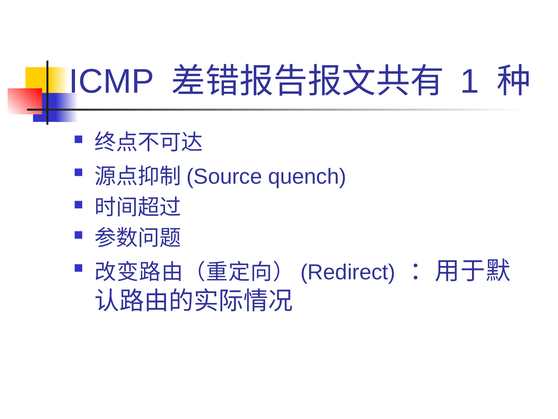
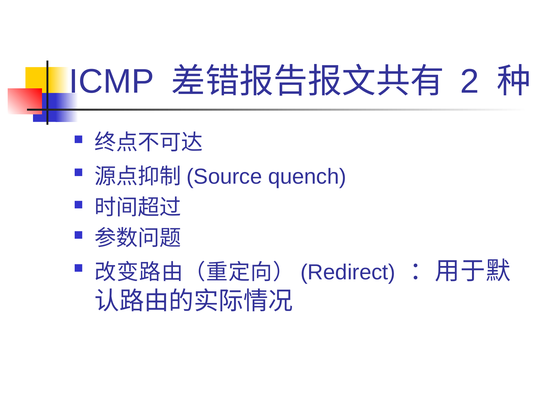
1: 1 -> 2 (470, 81)
